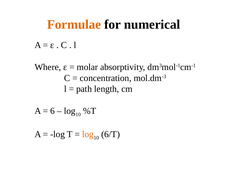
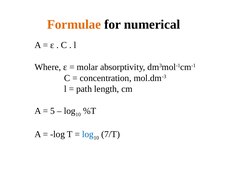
6: 6 -> 5 (53, 111)
log colour: orange -> blue (88, 134)
6/T: 6/T -> 7/T (111, 134)
